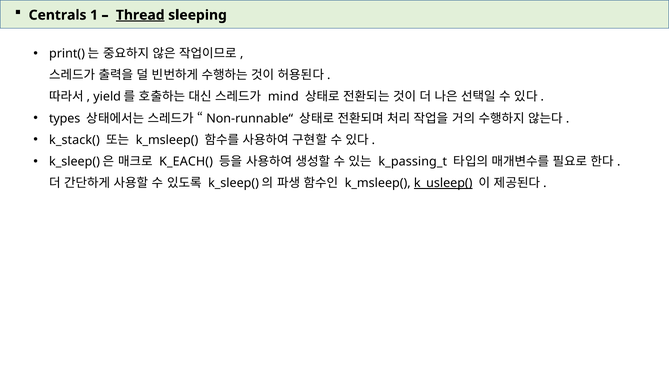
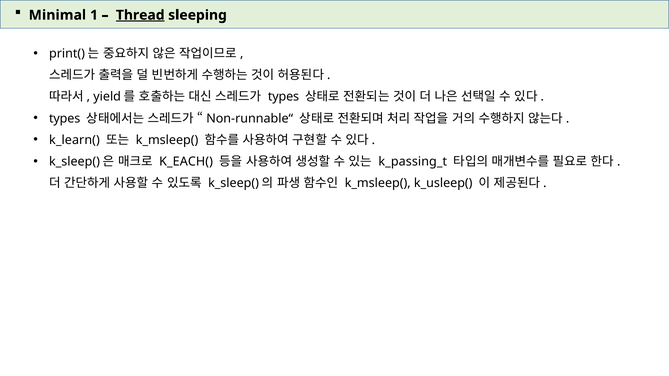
Centrals: Centrals -> Minimal (57, 15)
mind: mind -> types (283, 97)
k_stack(: k_stack( -> k_learn( (74, 140)
k_usleep( underline: present -> none (443, 183)
